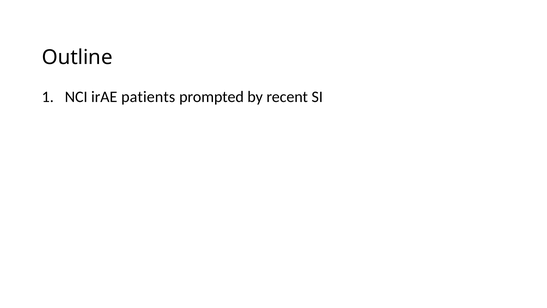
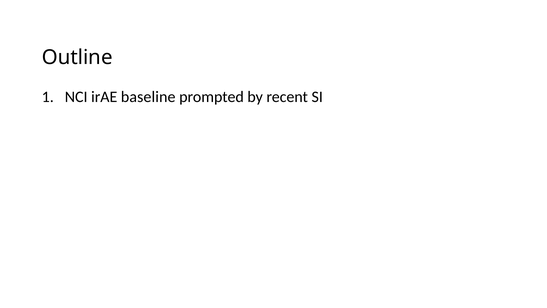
patients: patients -> baseline (148, 97)
